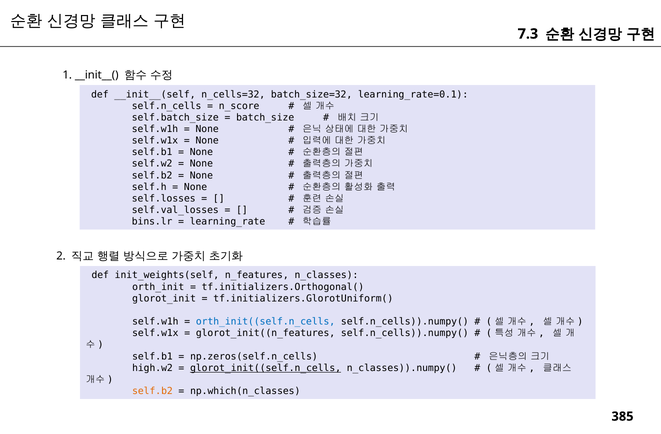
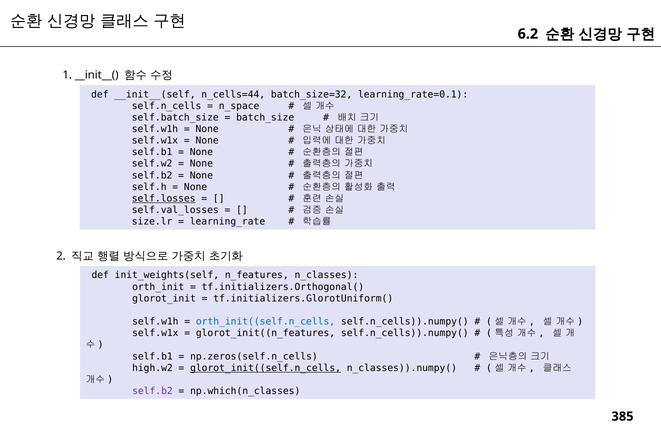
7.3: 7.3 -> 6.2 (528, 34)
n_cells=32: n_cells=32 -> n_cells=44 (233, 94)
n_score: n_score -> n_space (239, 106)
self.losses underline: none -> present (164, 199)
bins.lr: bins.lr -> size.lr (152, 222)
self.b2 colour: orange -> purple (152, 391)
